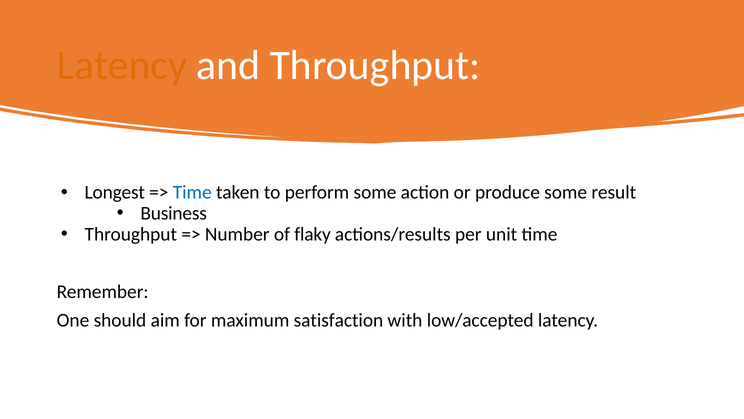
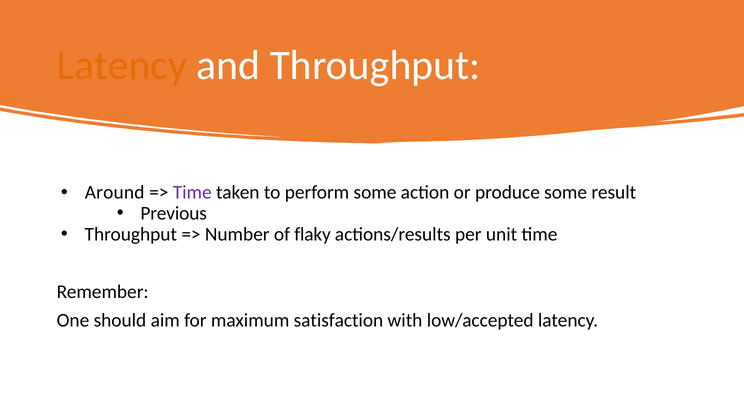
Longest: Longest -> Around (115, 192)
Time colour: blue -> purple (192, 192)
Business: Business -> Previous (174, 213)
